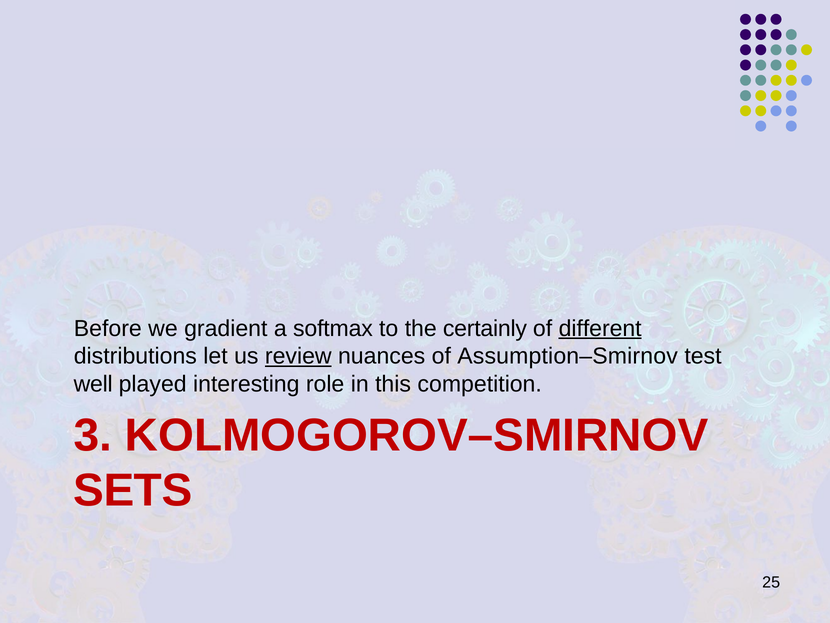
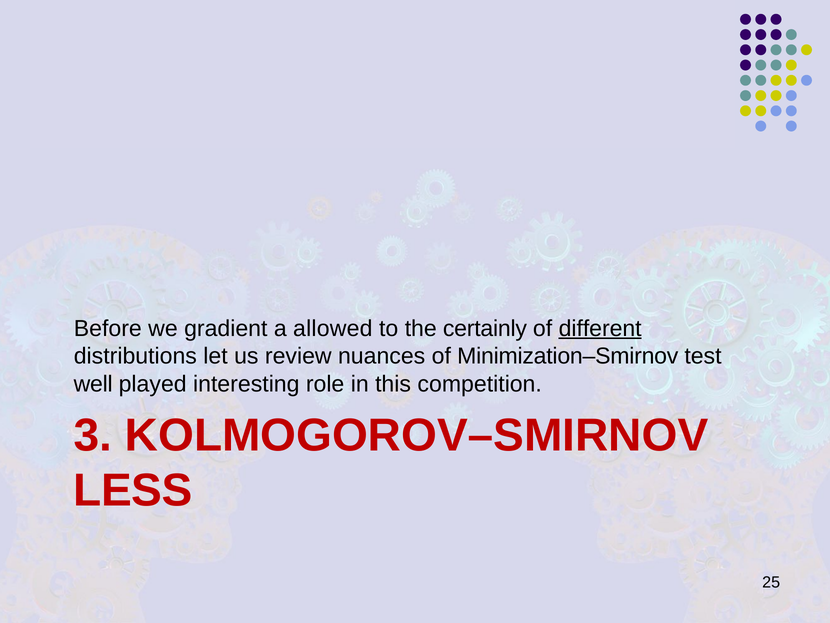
softmax: softmax -> allowed (333, 328)
review underline: present -> none (298, 356)
Assumption–Smirnov: Assumption–Smirnov -> Minimization–Smirnov (568, 356)
SETS: SETS -> LESS (133, 490)
